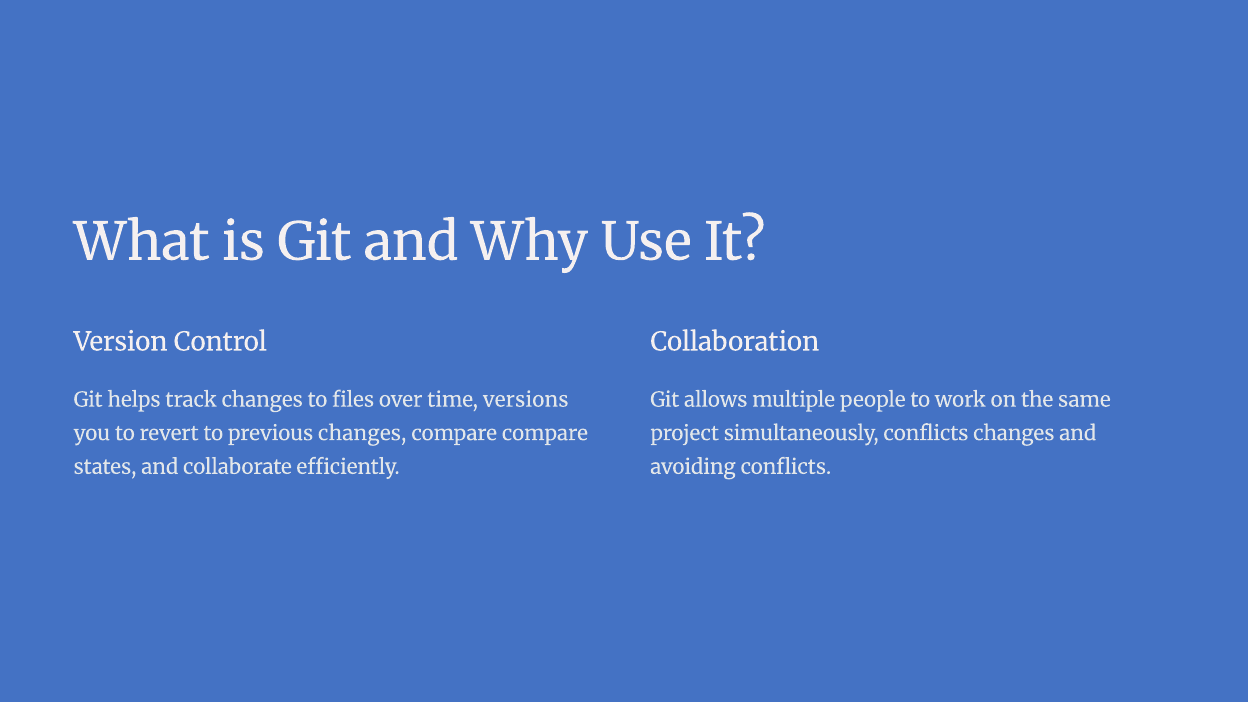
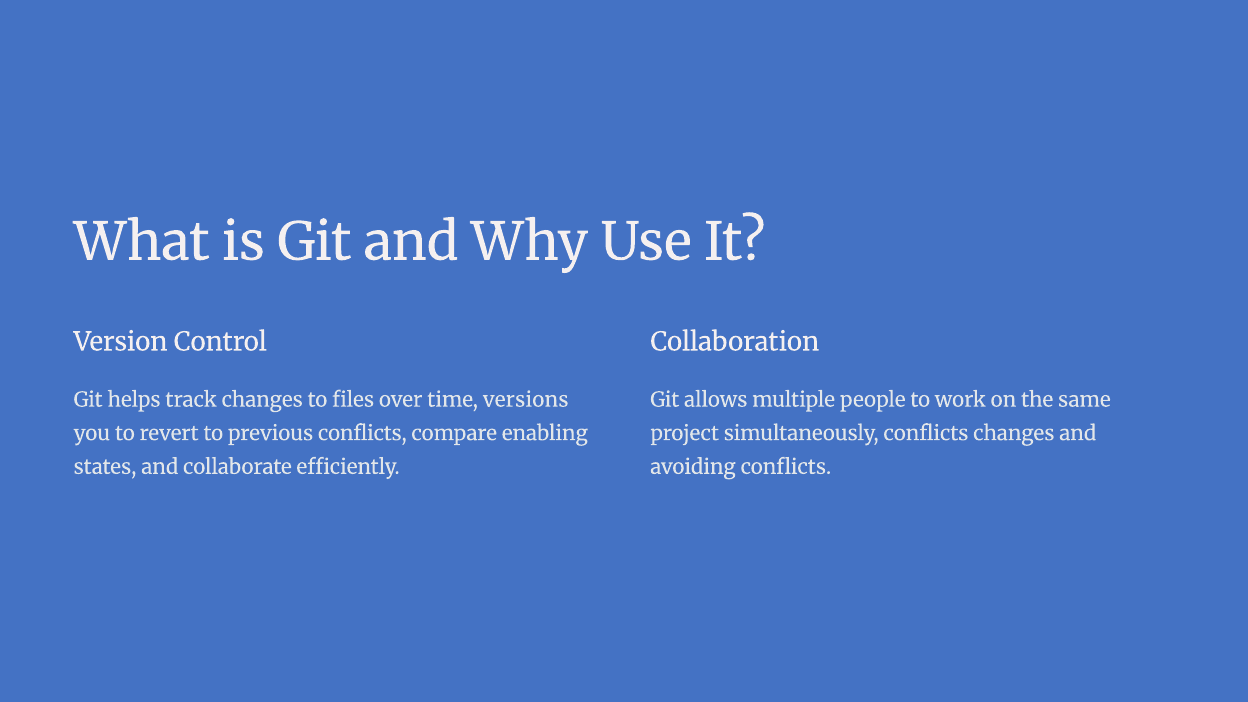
previous changes: changes -> conflicts (362, 433)
compare compare: compare -> enabling (545, 433)
